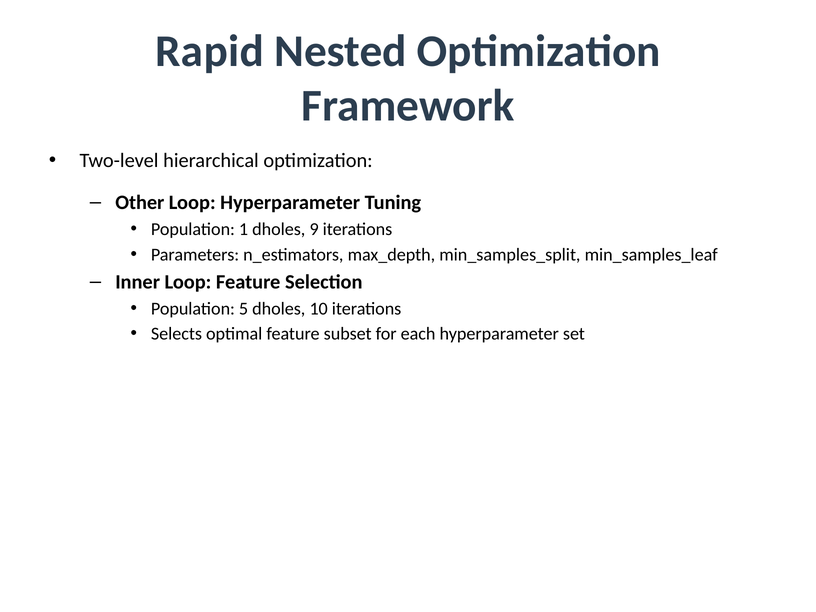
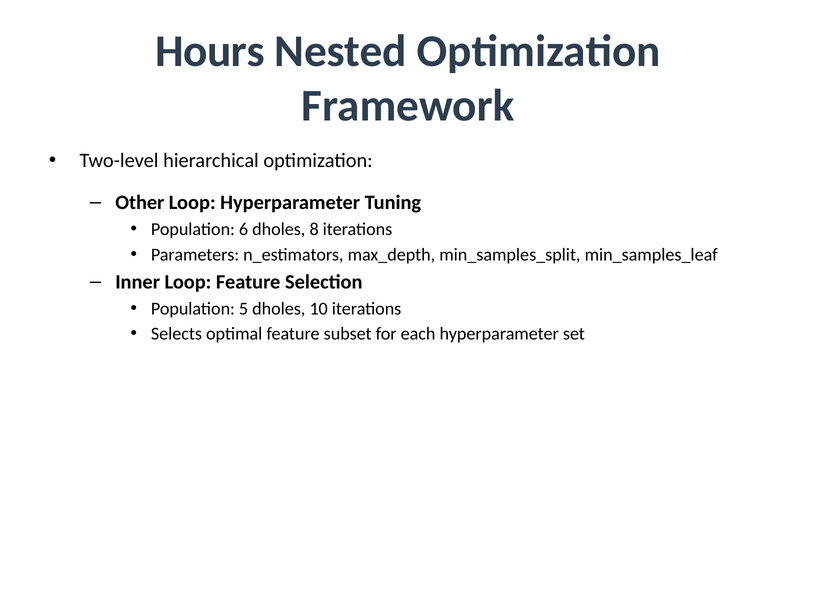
Rapid: Rapid -> Hours (210, 51)
1: 1 -> 6 (244, 229)
9: 9 -> 8 (314, 229)
